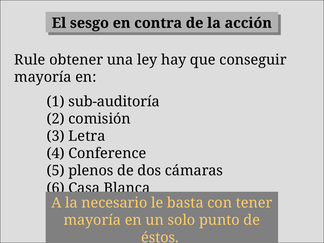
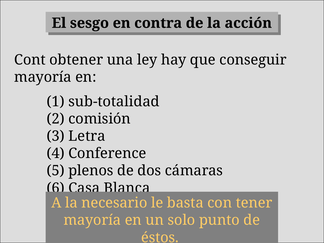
Rule: Rule -> Cont (30, 60)
sub-auditoría: sub-auditoría -> sub-totalidad (114, 102)
